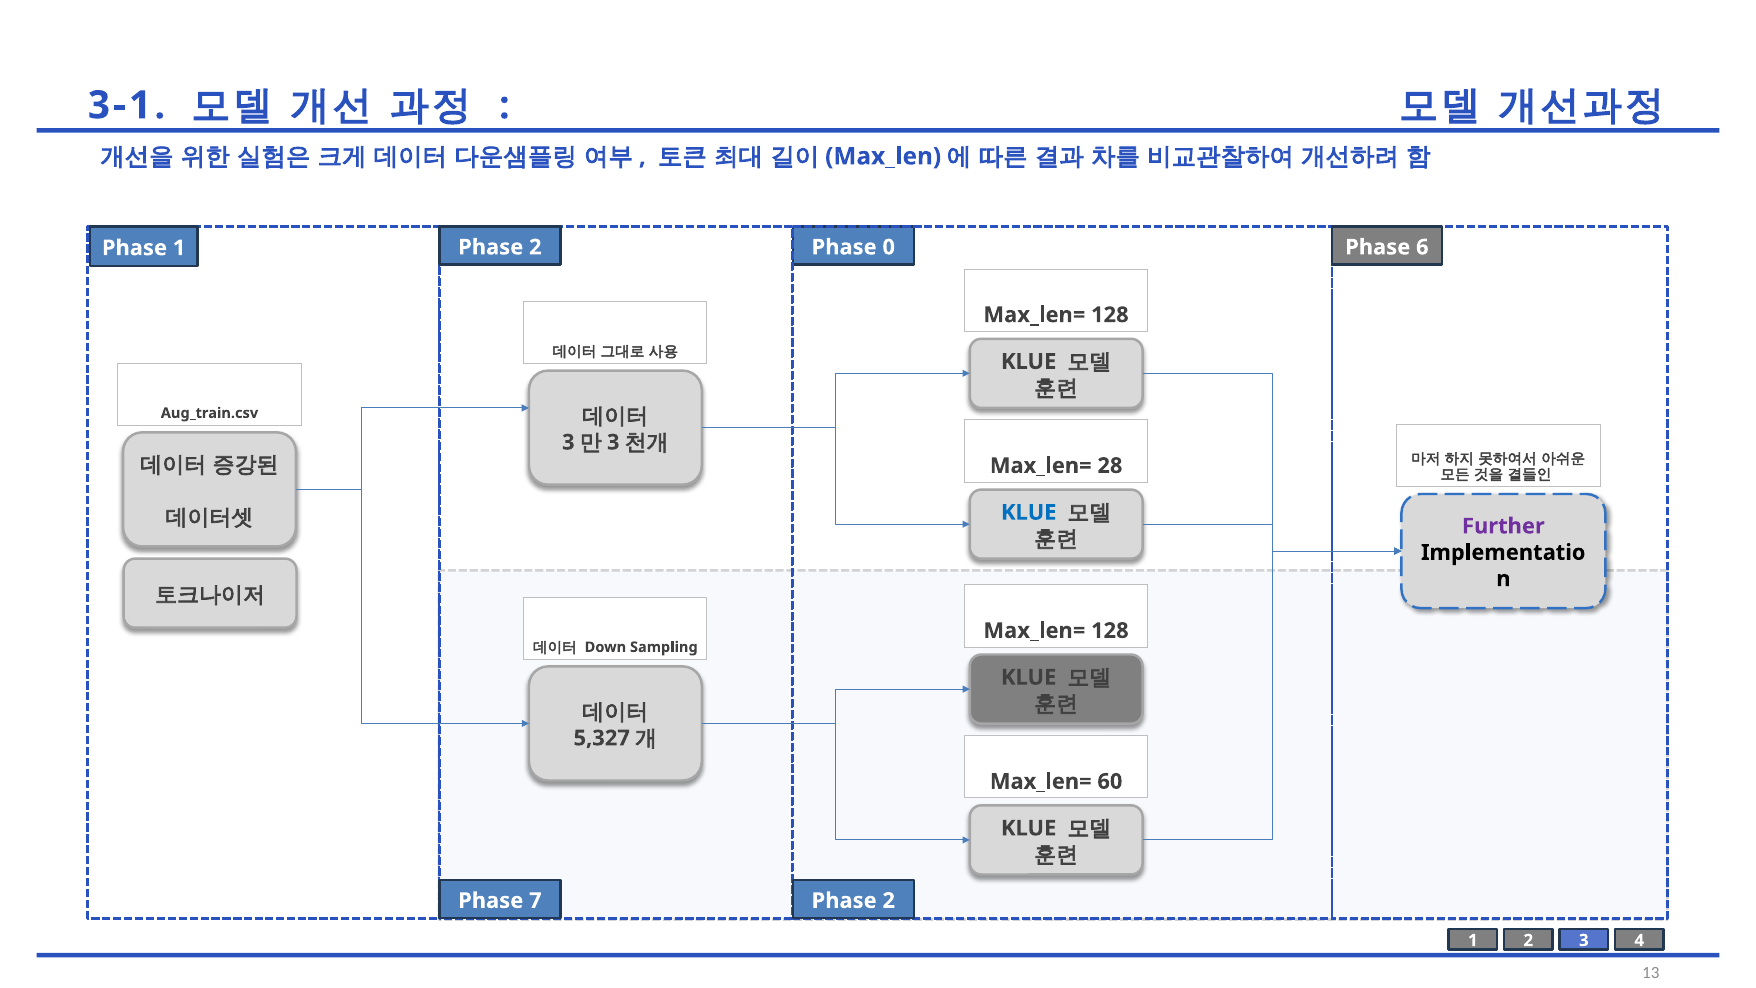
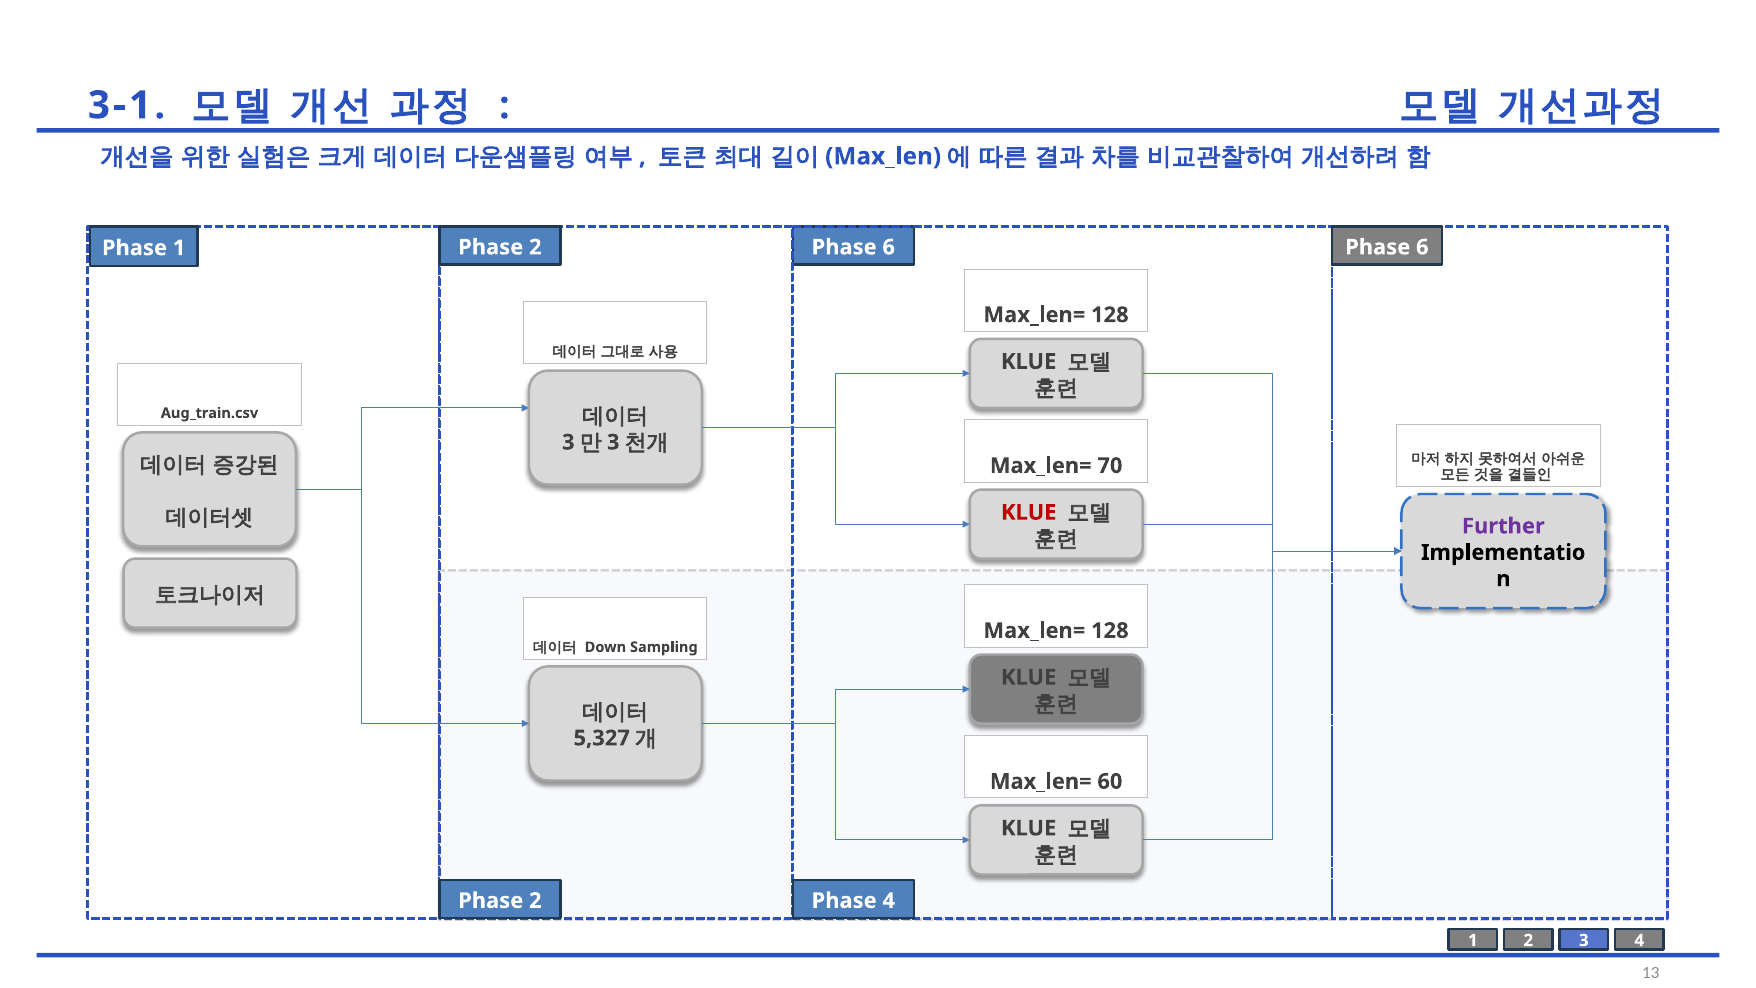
1 Phase 0: 0 -> 6 (889, 247)
28: 28 -> 70 (1110, 466)
KLUE colour: blue -> red (1029, 512)
7: 7 -> 2 (535, 900)
2: 2 -> 4 (889, 900)
